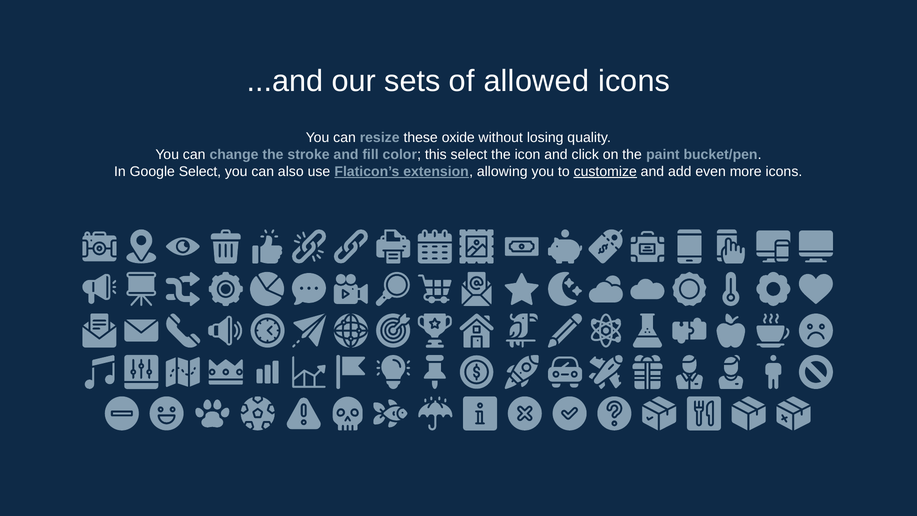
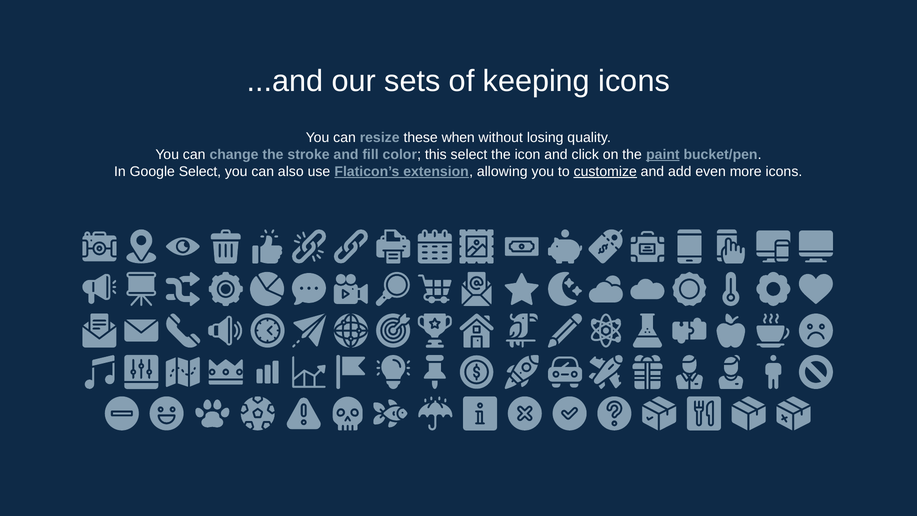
allowed: allowed -> keeping (536, 81)
oxide: oxide -> when (458, 138)
paint underline: none -> present (663, 155)
